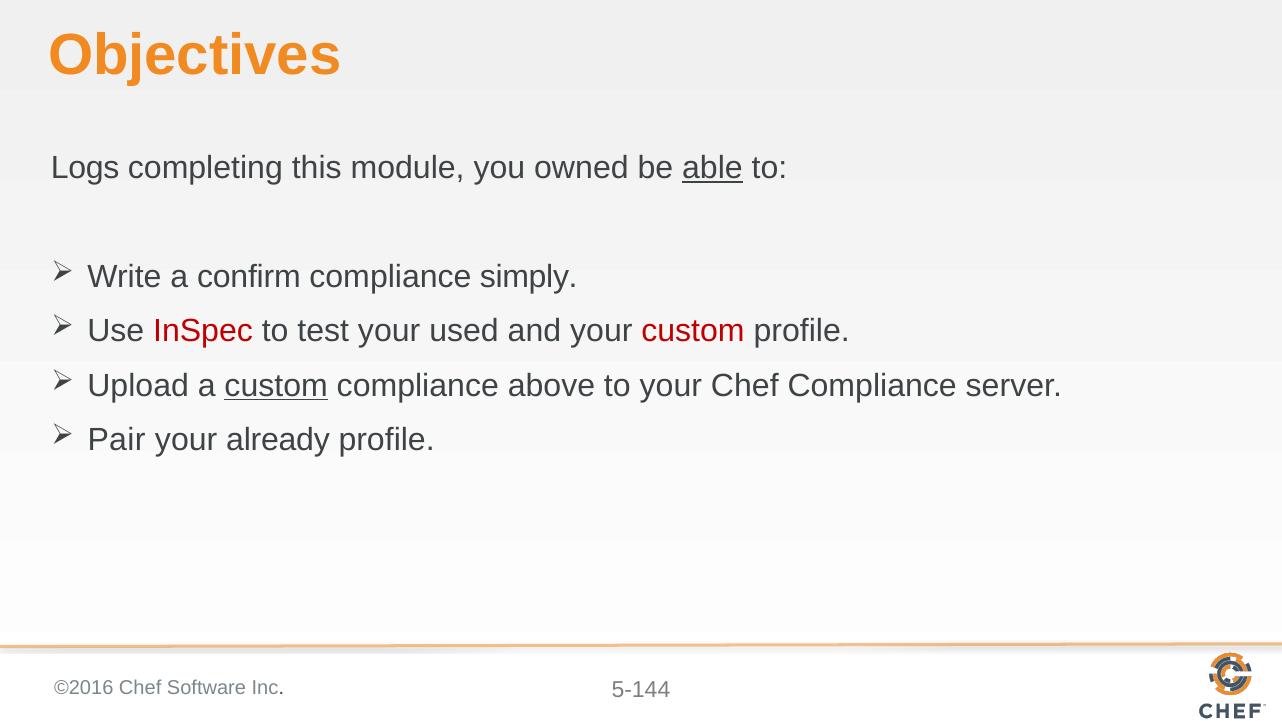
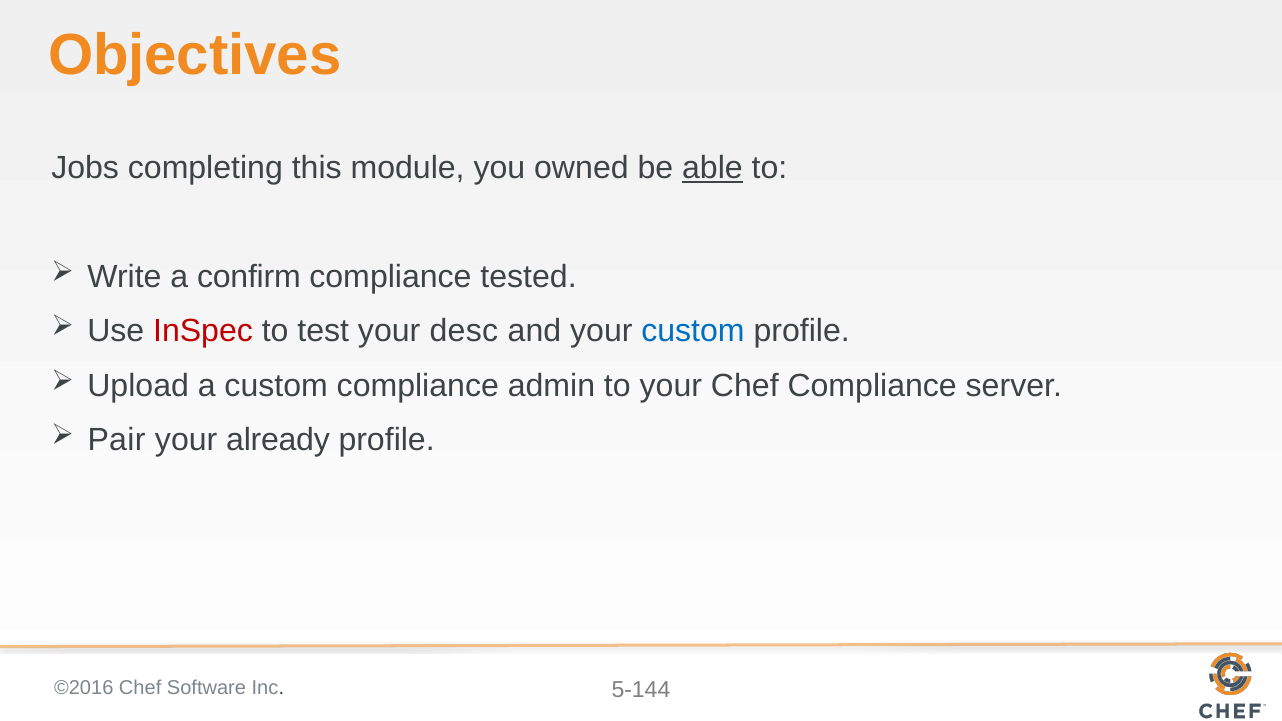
Logs: Logs -> Jobs (85, 168)
simply: simply -> tested (529, 277)
used: used -> desc (464, 331)
custom colour: red -> blue (693, 331)
custom underline: present -> none (276, 386)
above: above -> admin (551, 386)
